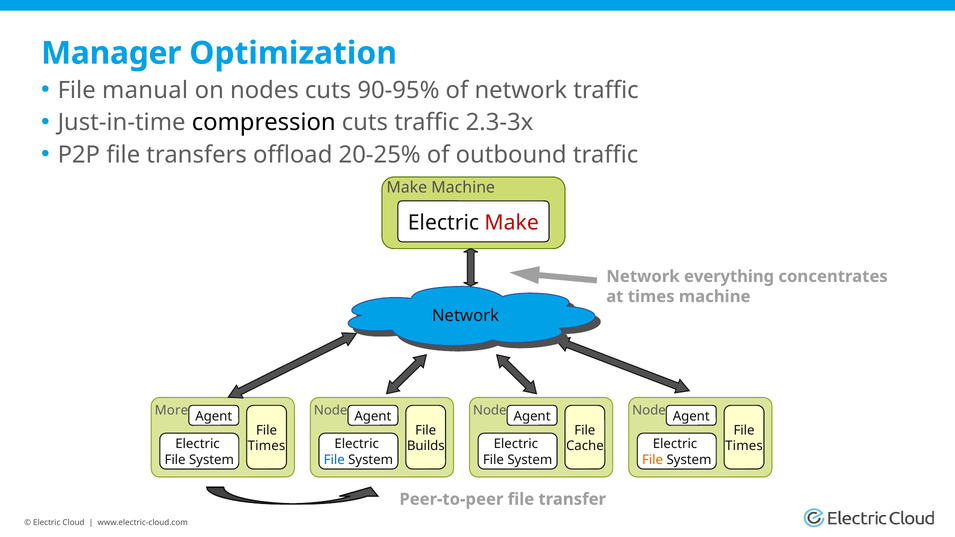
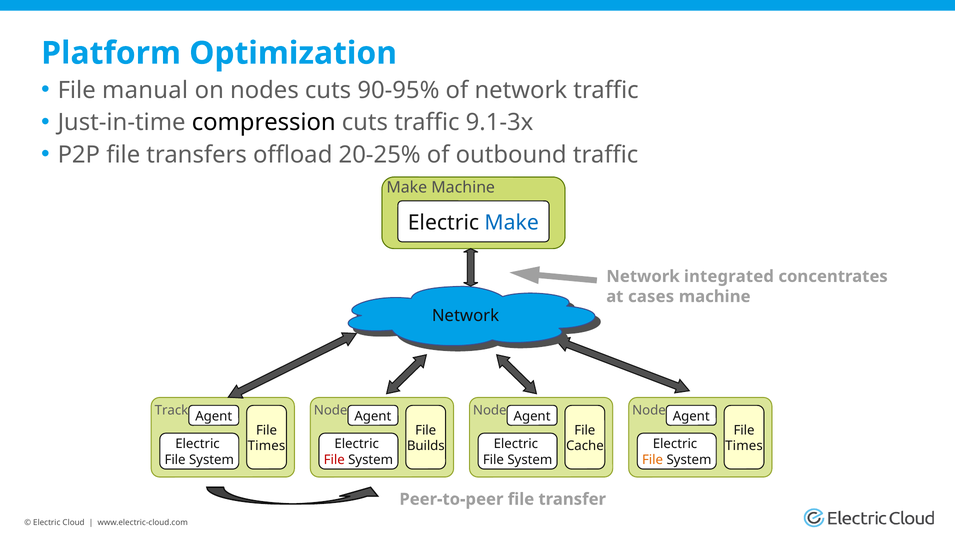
Manager: Manager -> Platform (111, 53)
2.3-3x: 2.3-3x -> 9.1-3x (500, 123)
Make colour: red -> blue (512, 223)
everything: everything -> integrated (729, 277)
times: times -> cases (651, 297)
More: More -> Track (171, 411)
File colour: blue -> red (334, 460)
